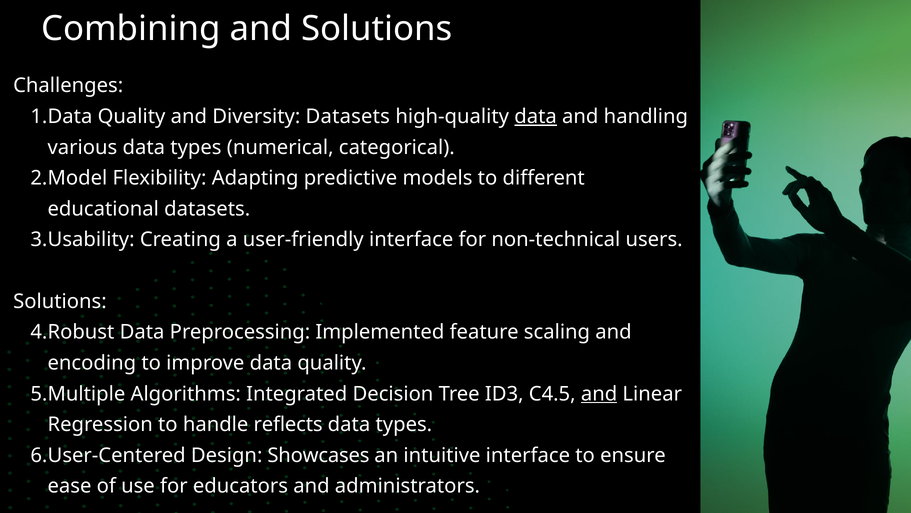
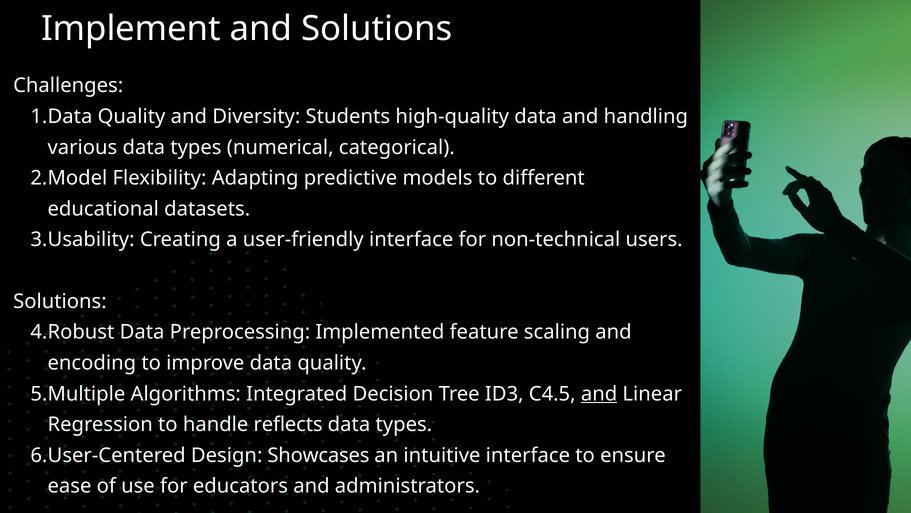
Combining: Combining -> Implement (131, 29)
Diversity Datasets: Datasets -> Students (348, 116)
data underline: present -> none (536, 116)
